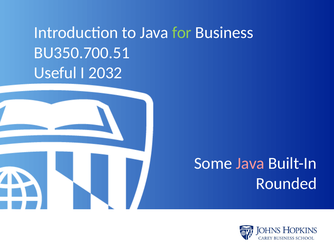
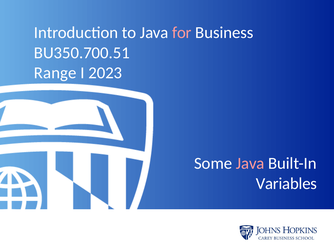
for colour: light green -> pink (182, 33)
Useful: Useful -> Range (55, 73)
2032: 2032 -> 2023 (105, 73)
Rounded: Rounded -> Variables (286, 183)
